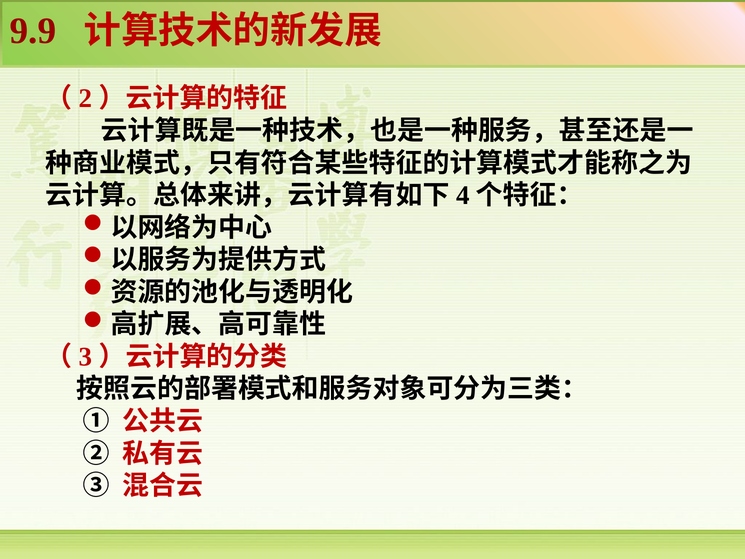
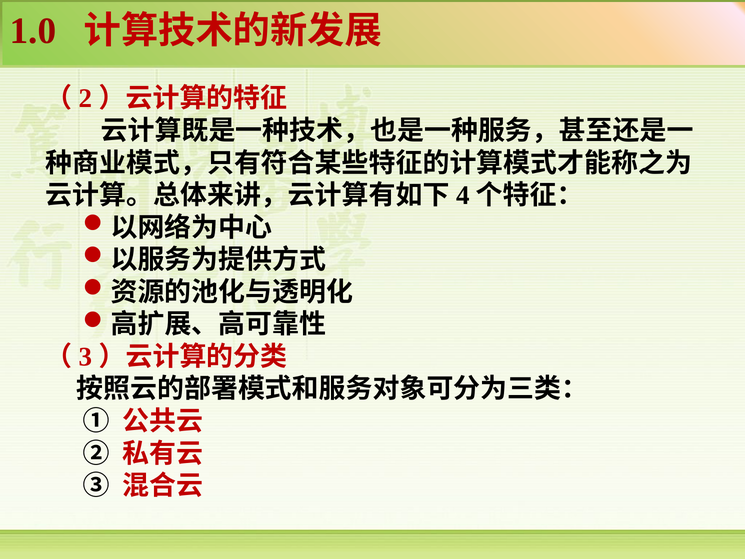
9.9: 9.9 -> 1.0 (33, 31)
